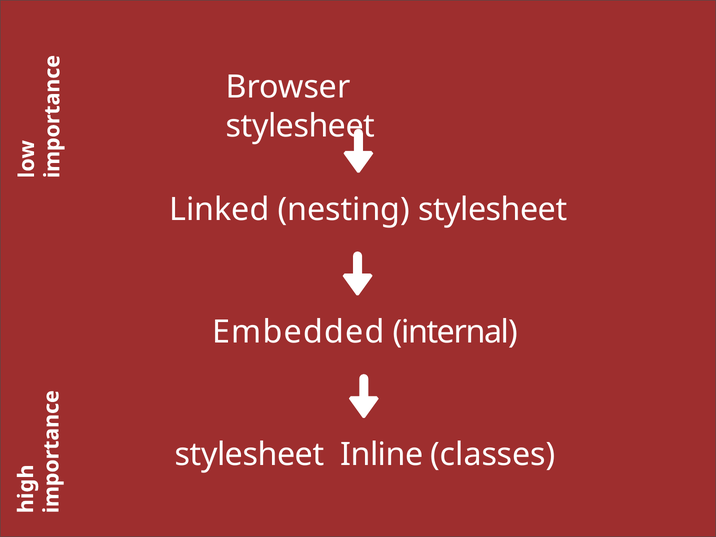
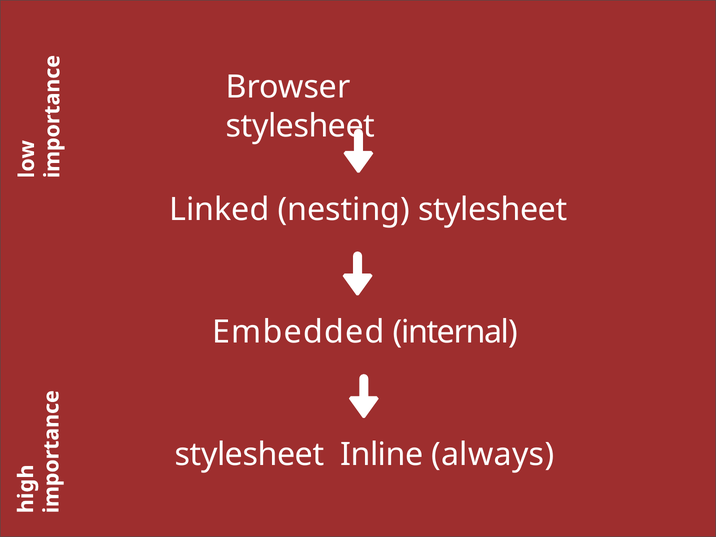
classes: classes -> always (493, 455)
